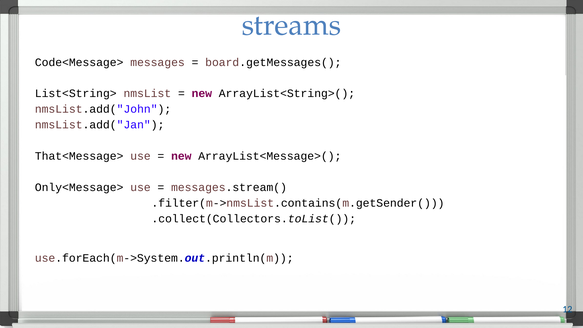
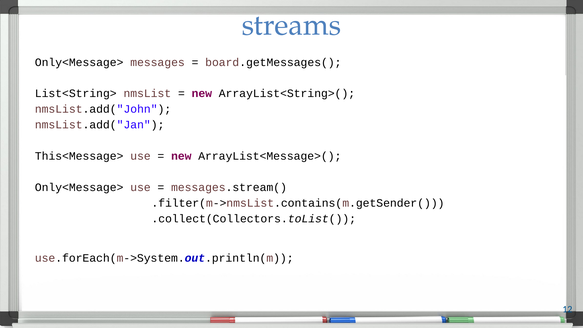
Code<Message>: Code<Message> -> Only<Message> (79, 62)
That<Message>: That<Message> -> This<Message> (79, 156)
